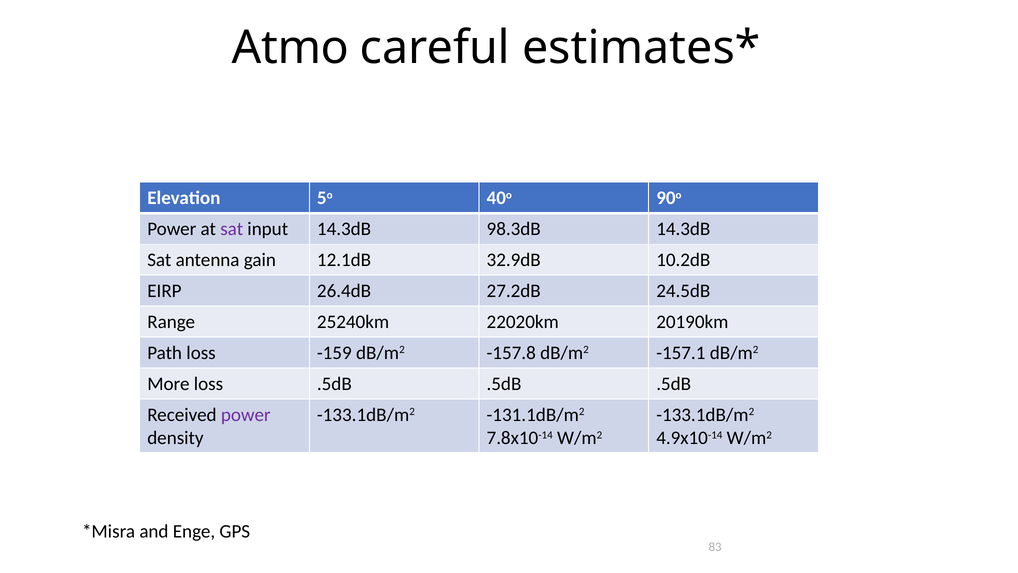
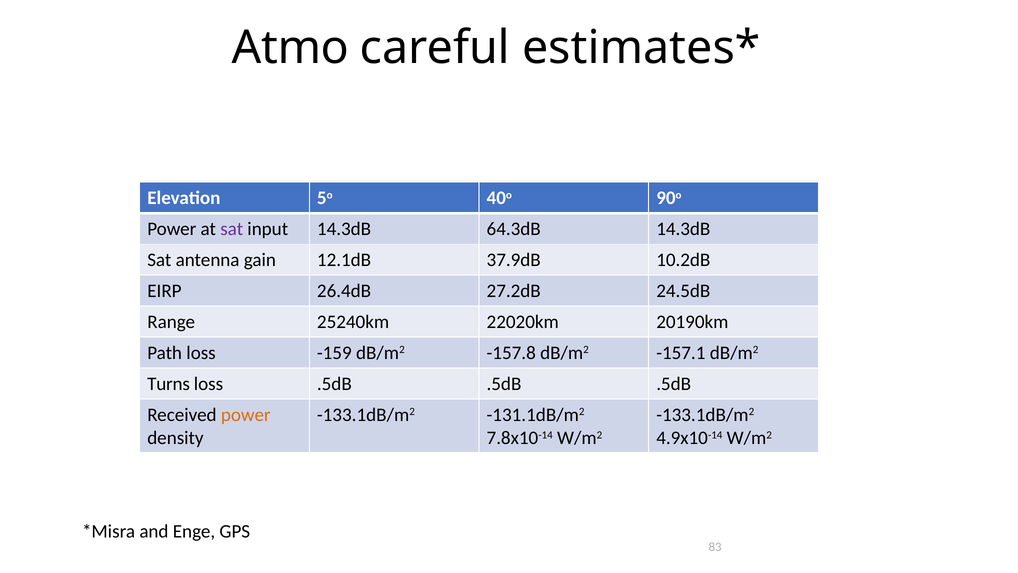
98.3dB: 98.3dB -> 64.3dB (514, 229)
32.9dB: 32.9dB -> 37.9dB (514, 260)
More: More -> Turns (169, 384)
power colour: purple -> orange (246, 415)
